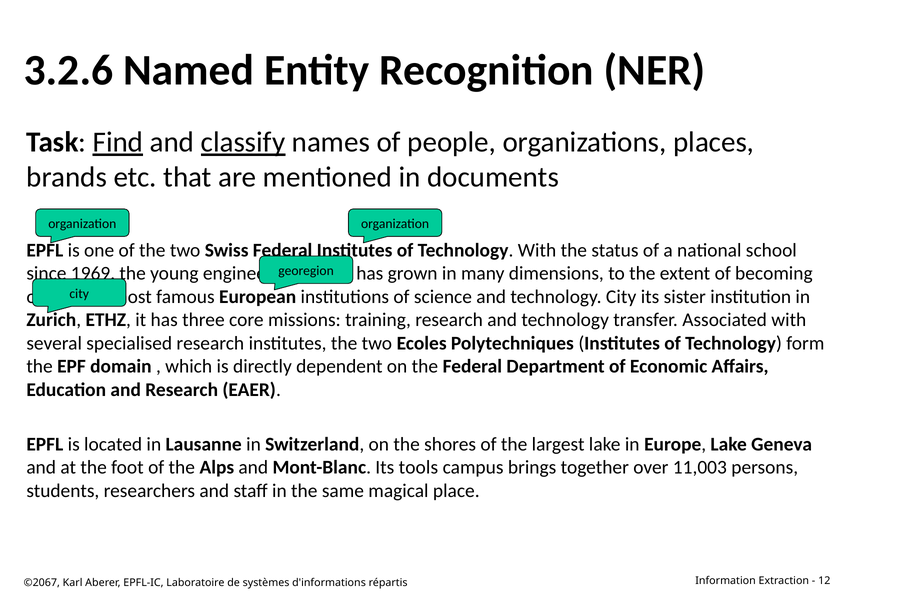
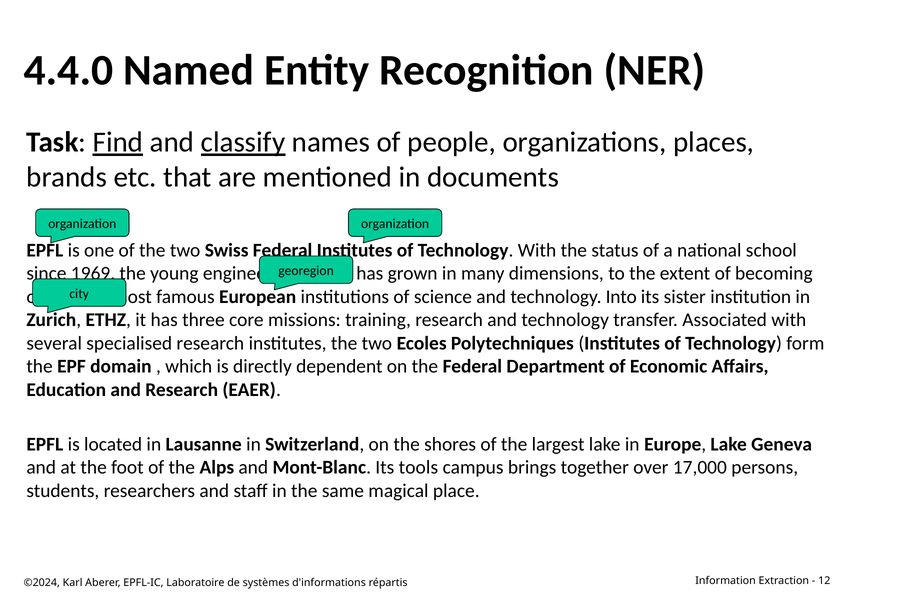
3.2.6: 3.2.6 -> 4.4.0 (69, 70)
technology City: City -> Into (621, 297)
11,003: 11,003 -> 17,000 (700, 467)
©2067: ©2067 -> ©2024 (42, 583)
